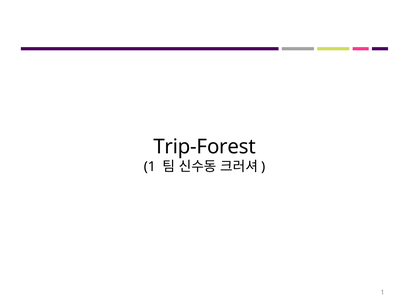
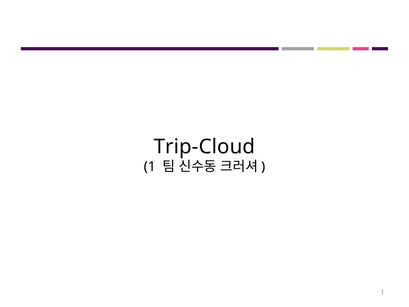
Trip-Forest: Trip-Forest -> Trip-Cloud (204, 147)
